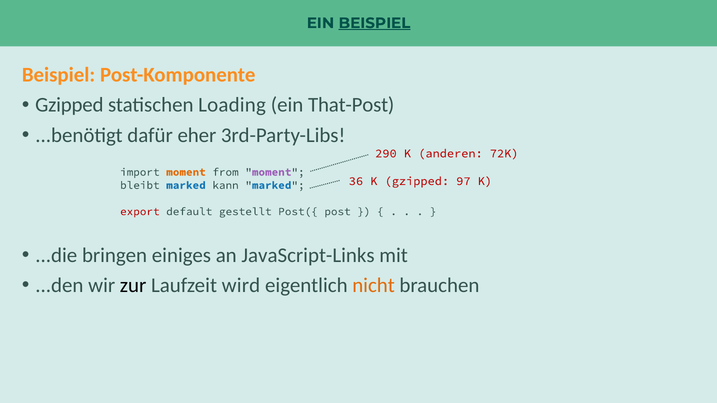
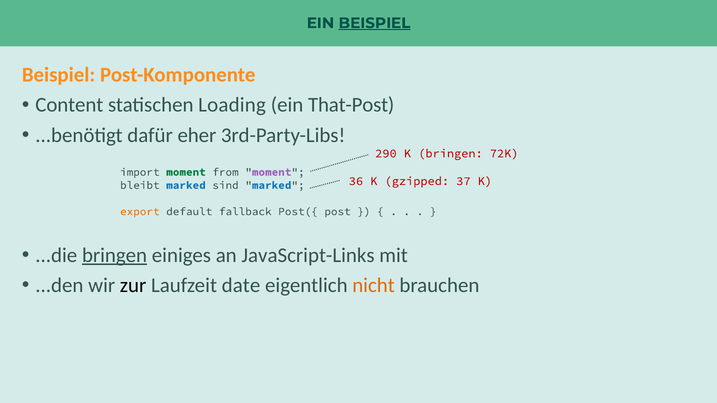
Gzipped: Gzipped -> Content (69, 105)
K anderen: anderen -> bringen (450, 154)
moment colour: orange -> green (186, 172)
97: 97 -> 37 (463, 181)
kann: kann -> sind (225, 185)
export colour: red -> orange (140, 212)
gestellt: gestellt -> fallback (245, 212)
bringen underline: none -> present (115, 255)
wird: wird -> date (241, 286)
